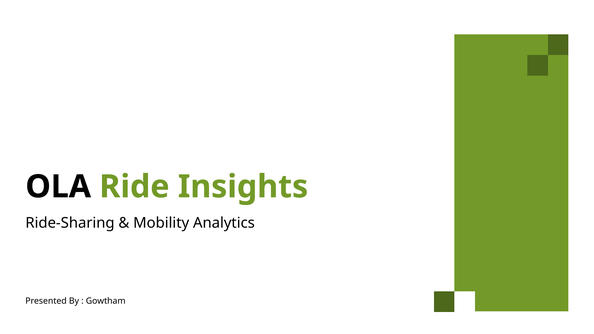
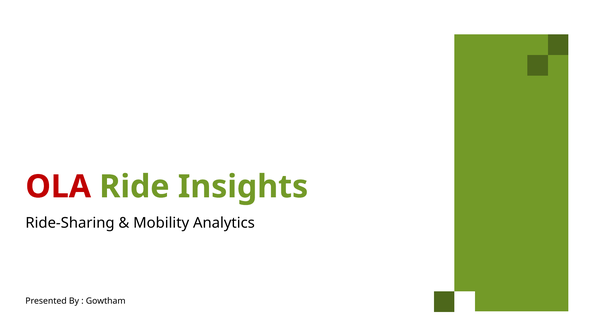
OLA colour: black -> red (58, 187)
